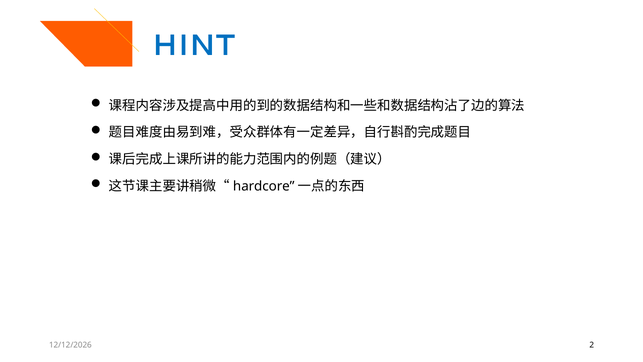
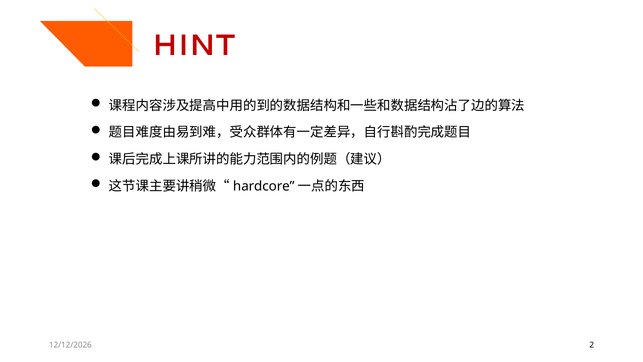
HINT colour: blue -> red (193, 46)
